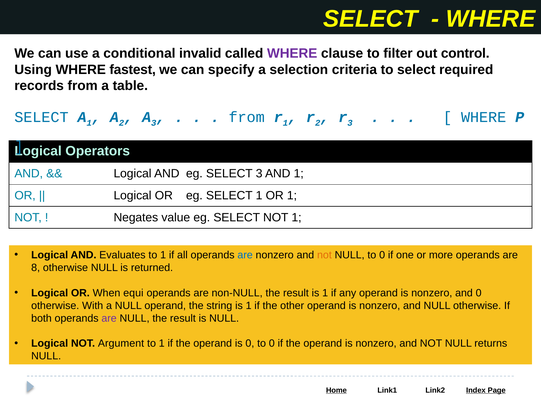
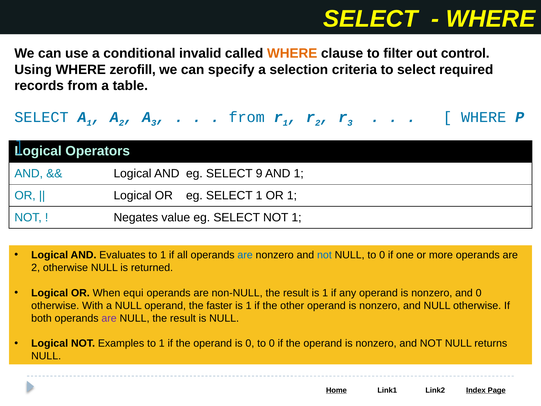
WHERE colour: purple -> orange (292, 53)
fastest: fastest -> zerofill (133, 70)
SELECT 3: 3 -> 9 (259, 174)
not colour: orange -> blue (324, 255)
8: 8 -> 2 (36, 267)
string: string -> faster (219, 305)
Argument: Argument -> Examples (121, 343)
